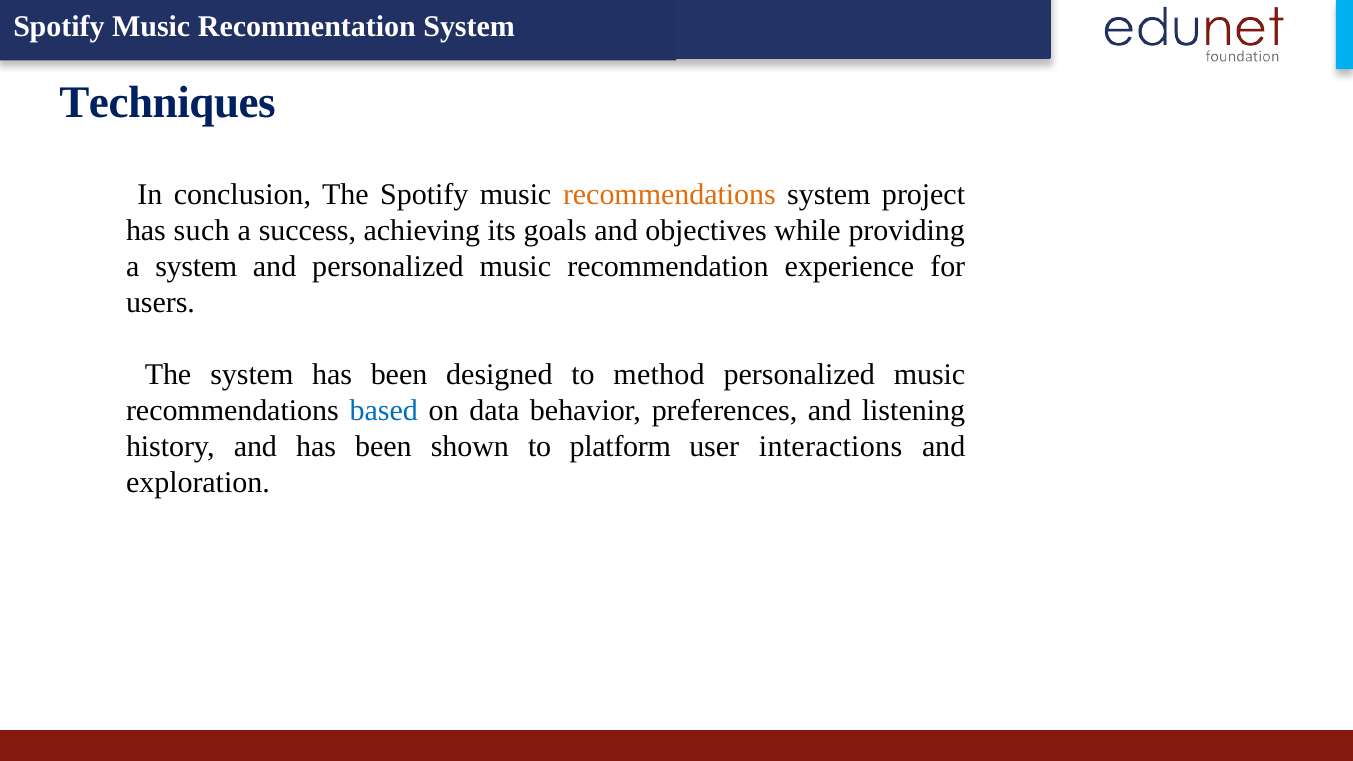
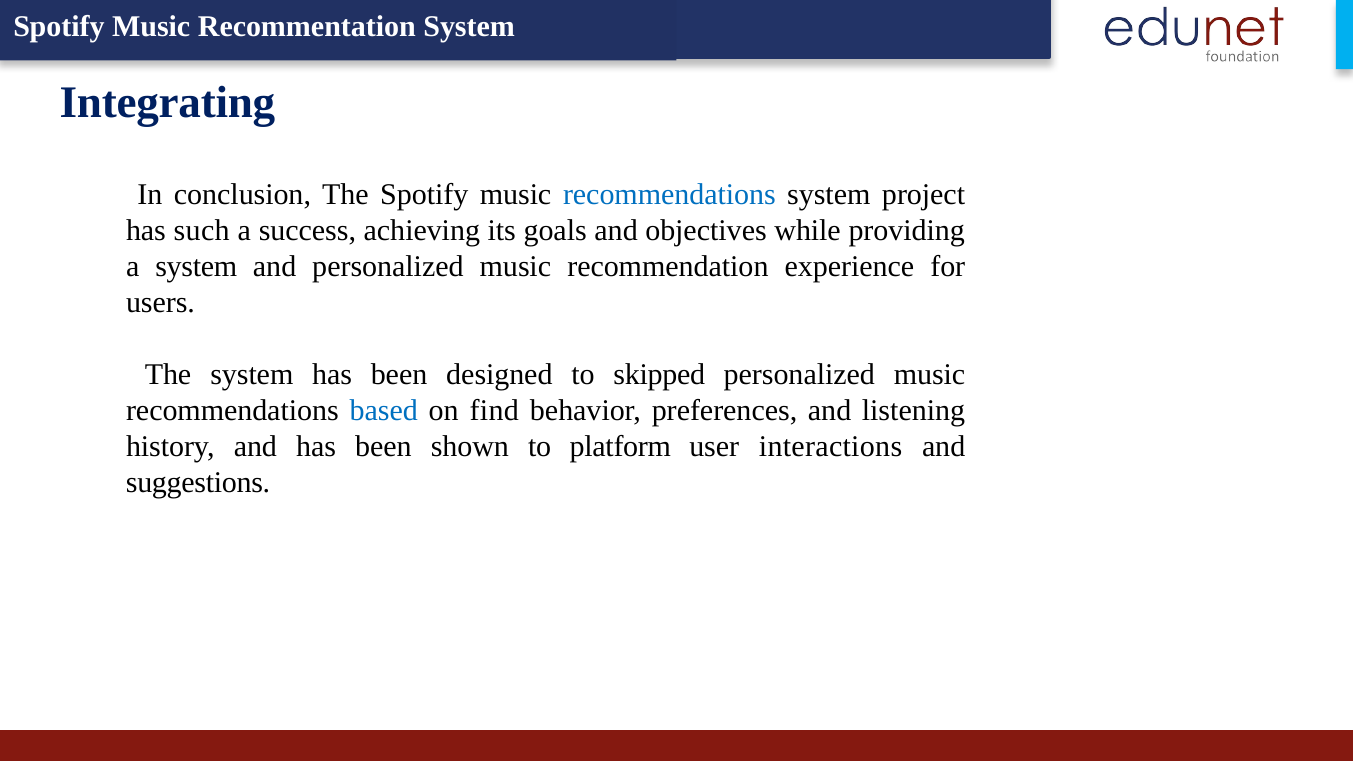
Techniques: Techniques -> Integrating (167, 103)
recommendations colour: orange -> blue (669, 195)
method: method -> skipped (659, 375)
data: data -> find (494, 411)
exploration: exploration -> suggestions (198, 483)
